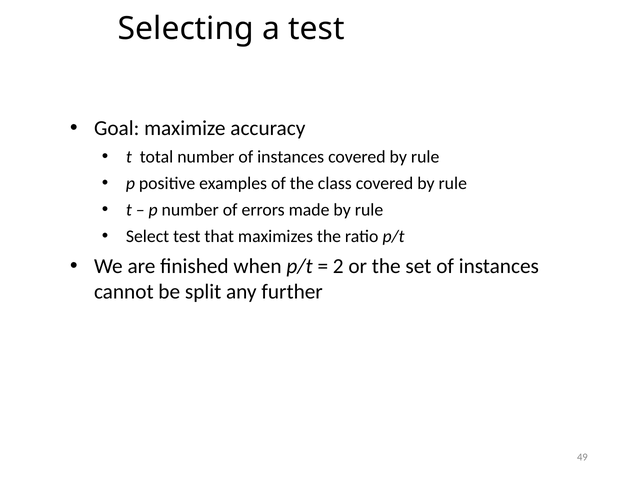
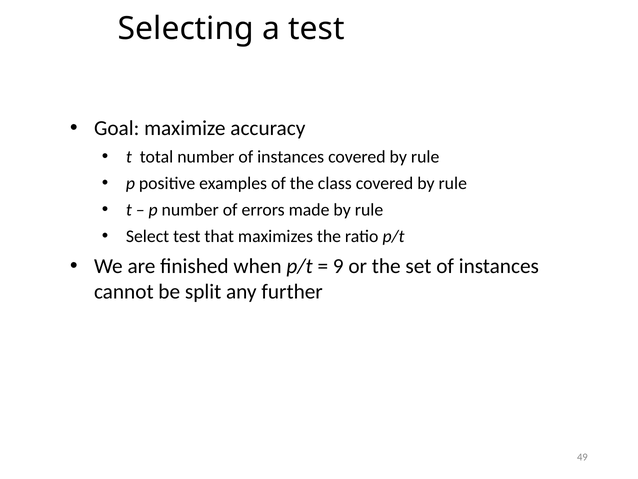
2: 2 -> 9 (338, 266)
